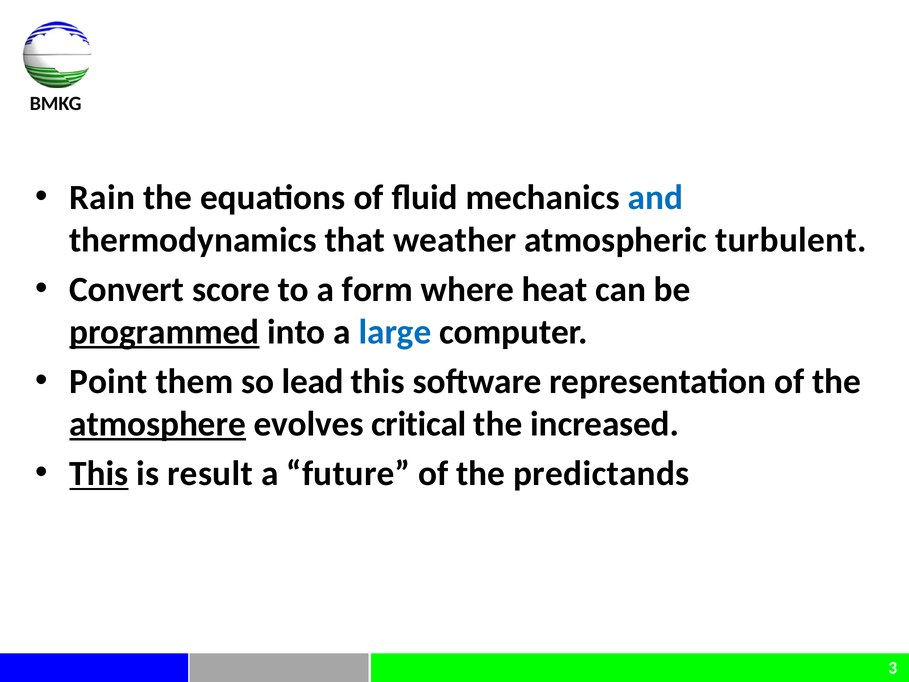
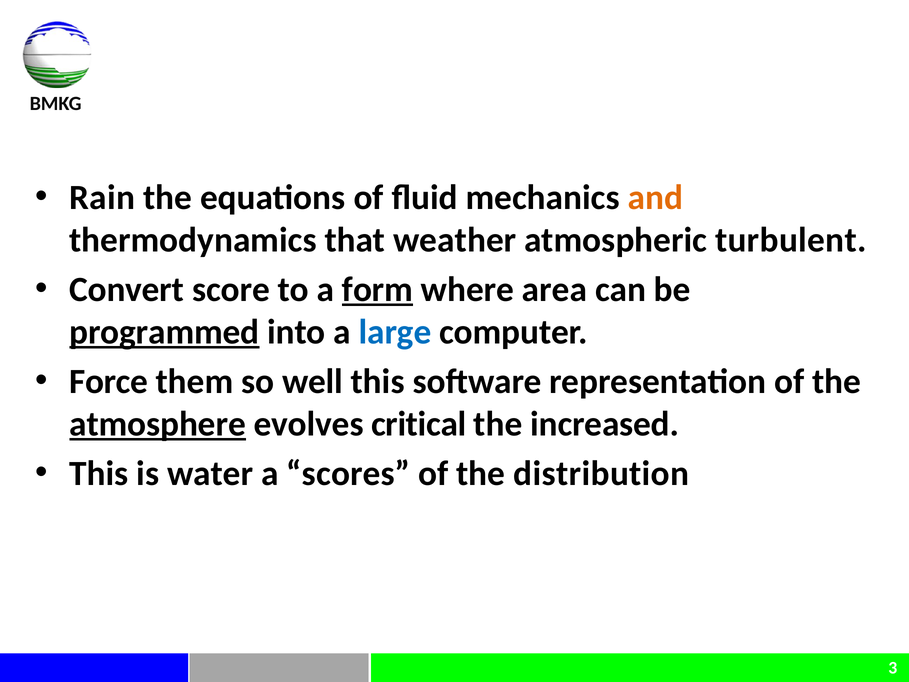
and colour: blue -> orange (655, 198)
form underline: none -> present (378, 289)
heat: heat -> area (554, 289)
Point: Point -> Force (109, 381)
lead: lead -> well (313, 381)
This underline: present -> none (99, 473)
result: result -> water (210, 473)
future: future -> scores (348, 473)
predictands: predictands -> distribution (601, 473)
